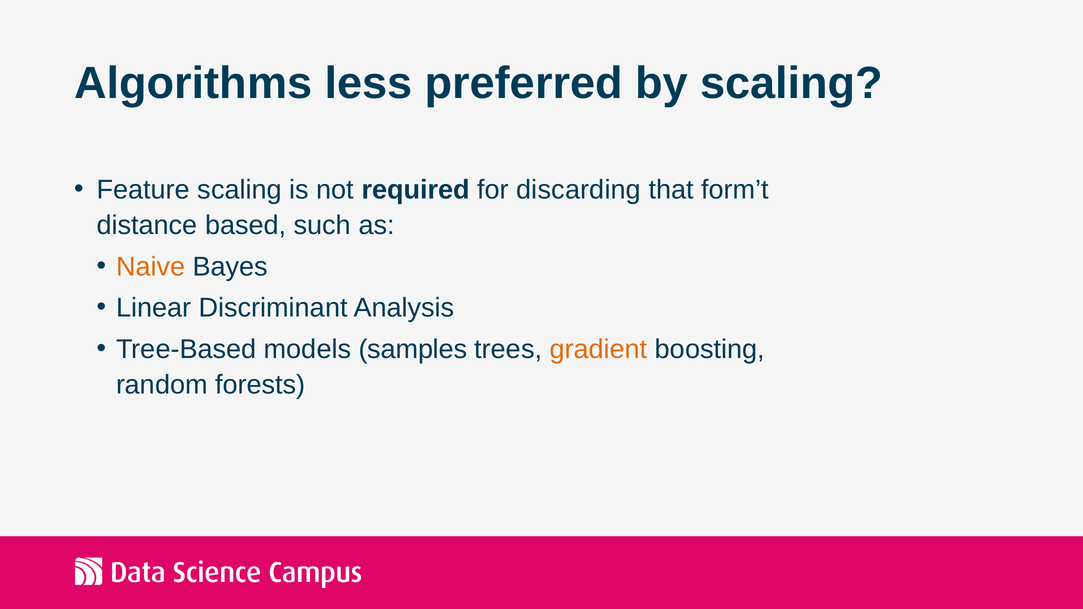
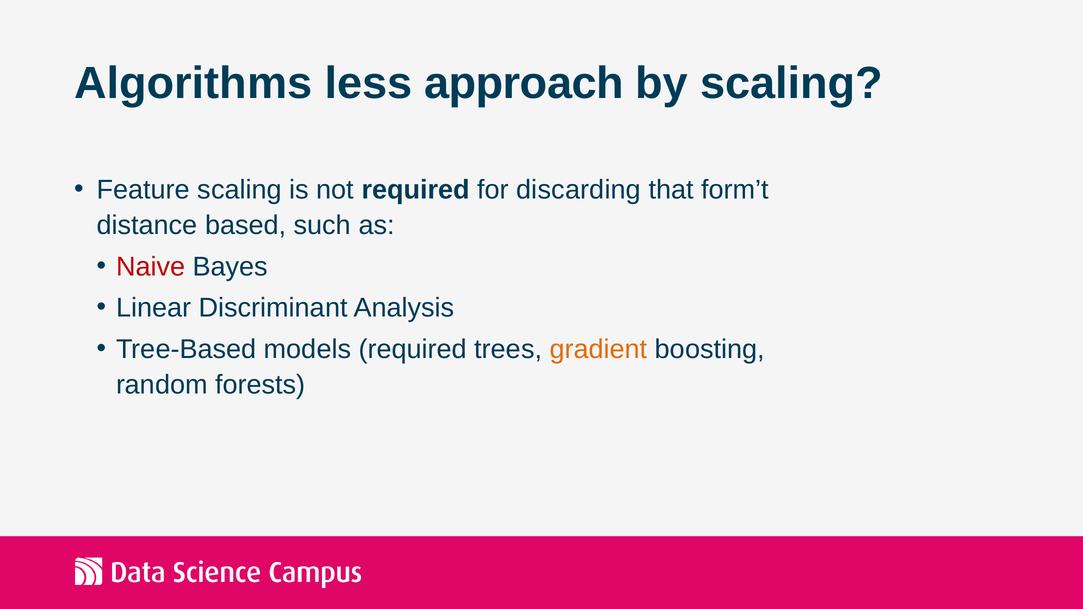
preferred: preferred -> approach (524, 83)
Naive colour: orange -> red (151, 267)
models samples: samples -> required (413, 349)
